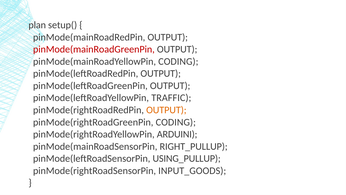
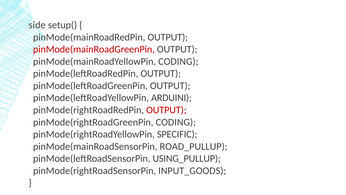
plan: plan -> side (37, 25)
TRAFFIC: TRAFFIC -> ARDUINI (171, 98)
OUTPUT colour: orange -> red (166, 110)
ARDUINI: ARDUINI -> SPECIFIC (177, 134)
RIGHT_PULLUP: RIGHT_PULLUP -> ROAD_PULLUP (194, 146)
